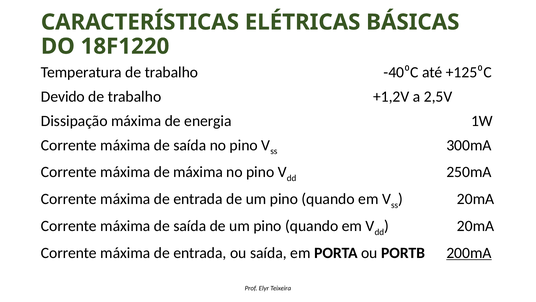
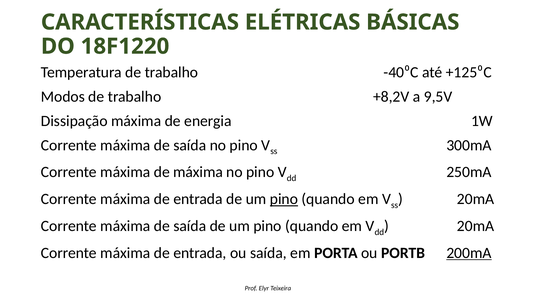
Devido: Devido -> Modos (63, 96)
+1,2V: +1,2V -> +8,2V (391, 96)
2,5V: 2,5V -> 9,5V (438, 96)
pino underline: none -> present (284, 199)
